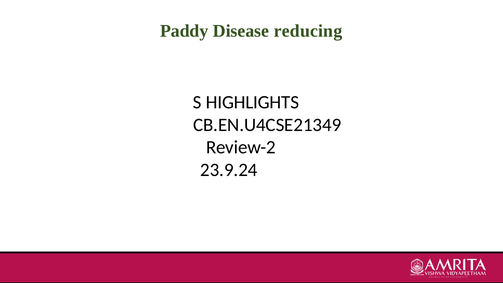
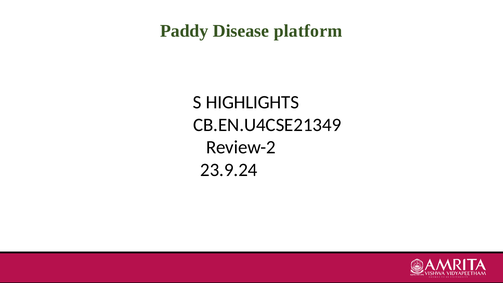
reducing: reducing -> platform (308, 31)
